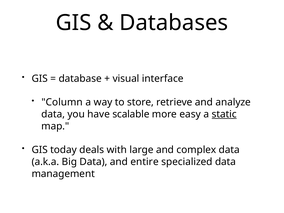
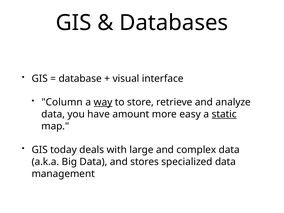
way underline: none -> present (103, 102)
scalable: scalable -> amount (131, 114)
entire: entire -> stores (145, 162)
